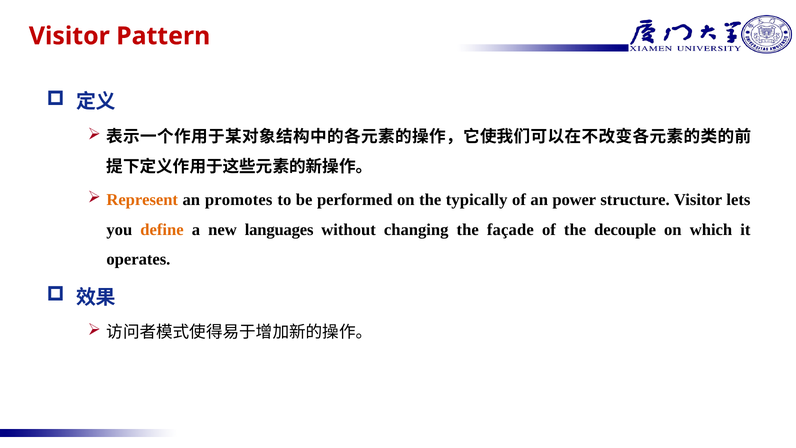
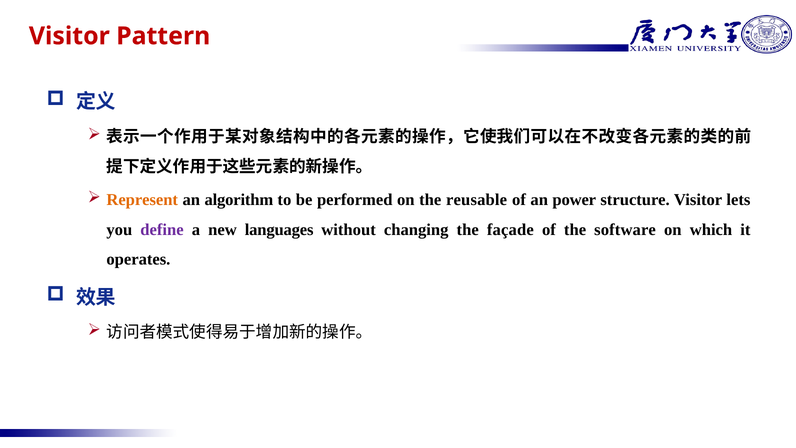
promotes: promotes -> algorithm (239, 200)
typically: typically -> reusable (477, 200)
define colour: orange -> purple (162, 230)
decouple: decouple -> software (625, 230)
